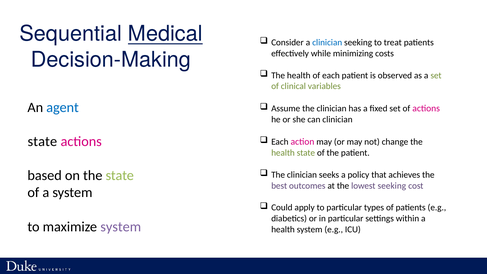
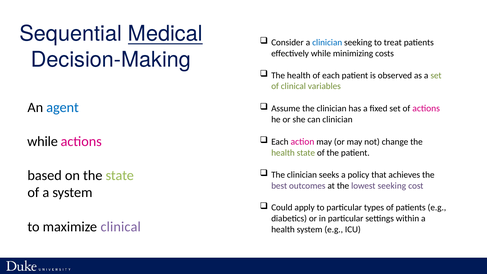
state: state -> while (43, 141)
maximize system: system -> clinical (121, 227)
